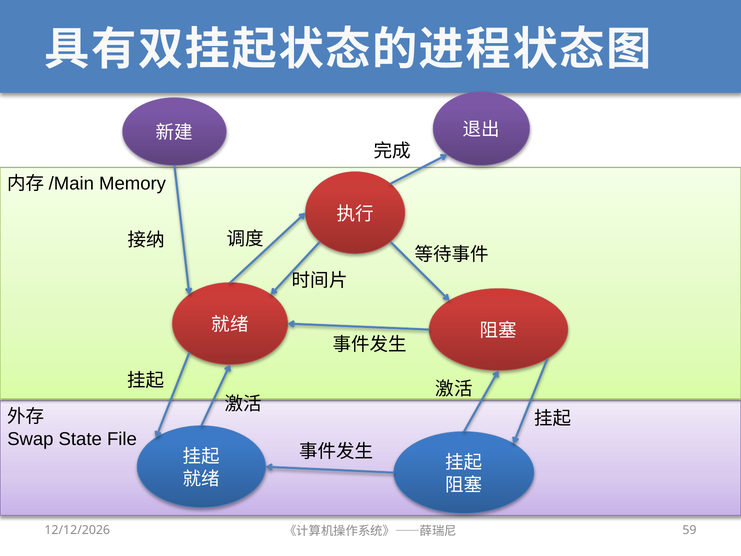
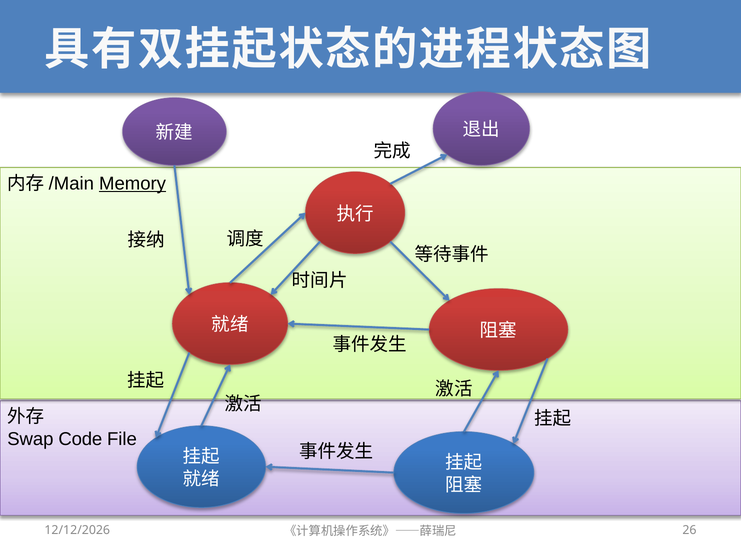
Memory underline: none -> present (133, 183)
State: State -> Code (80, 439)
59: 59 -> 26 (689, 530)
